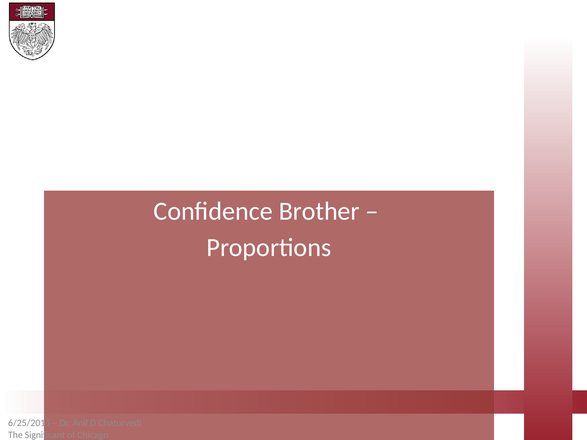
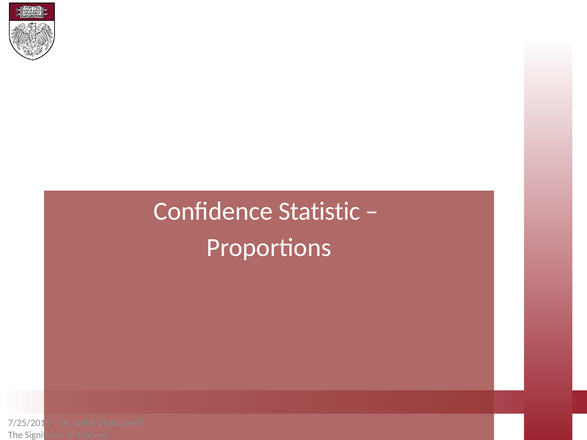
Brother: Brother -> Statistic (319, 211)
6/25/2015: 6/25/2015 -> 7/25/2015 (29, 423)
